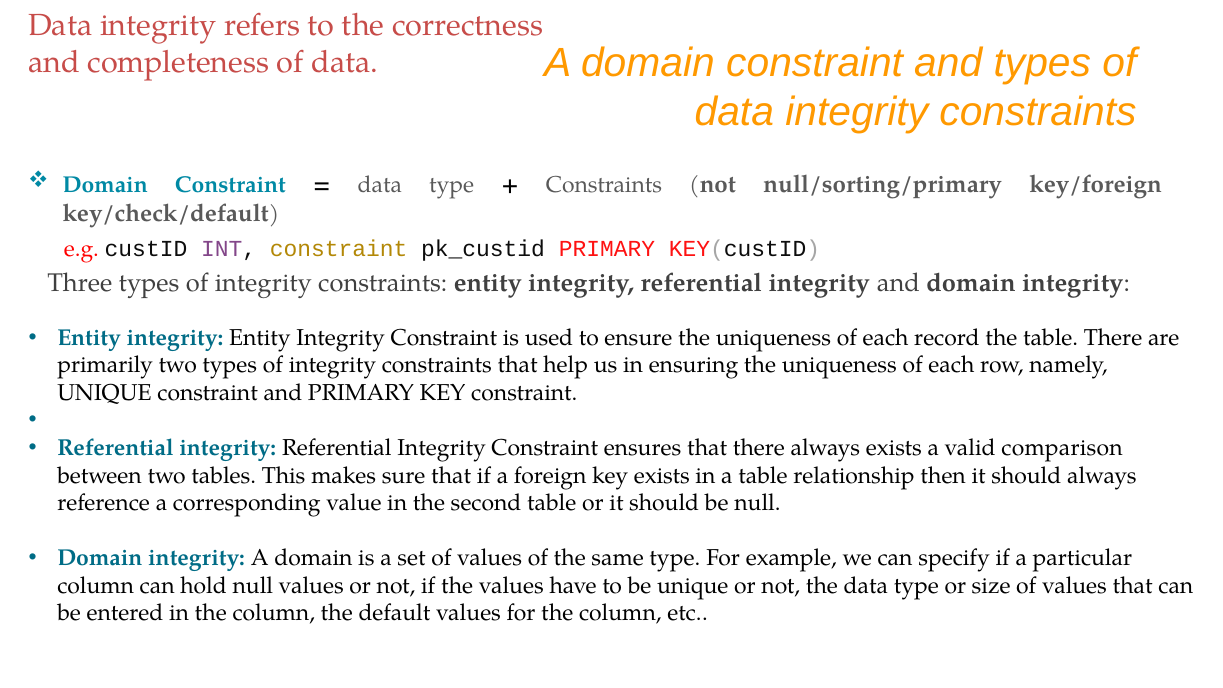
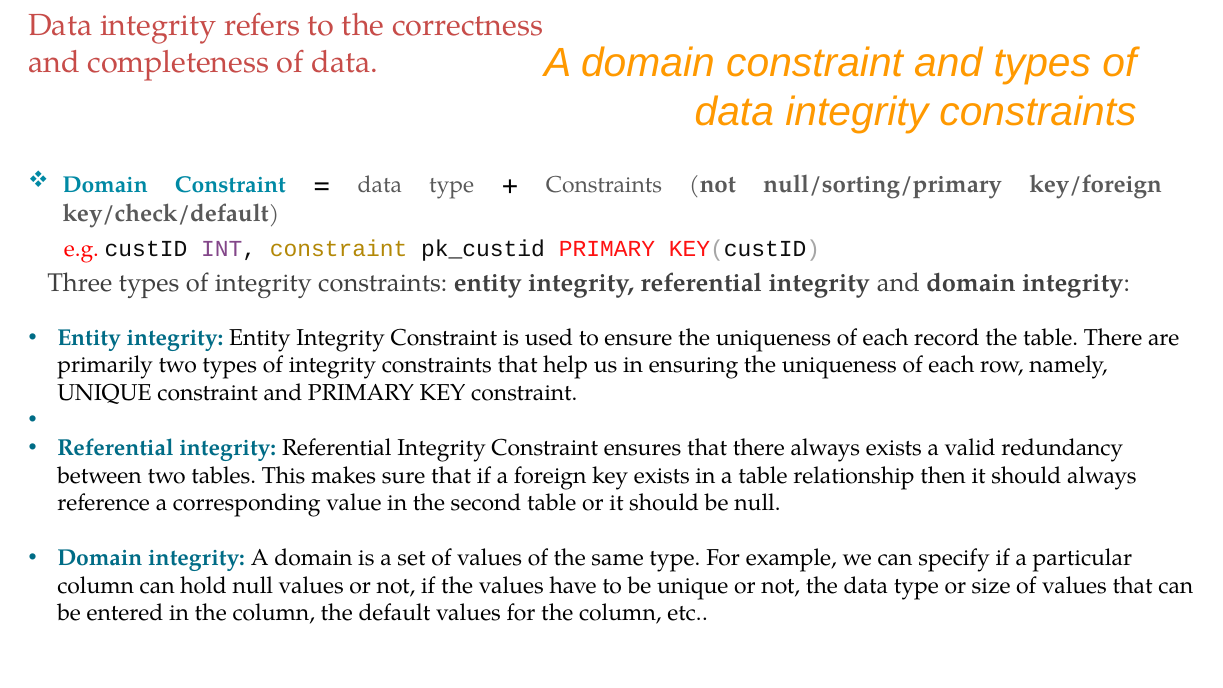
comparison: comparison -> redundancy (1062, 448)
